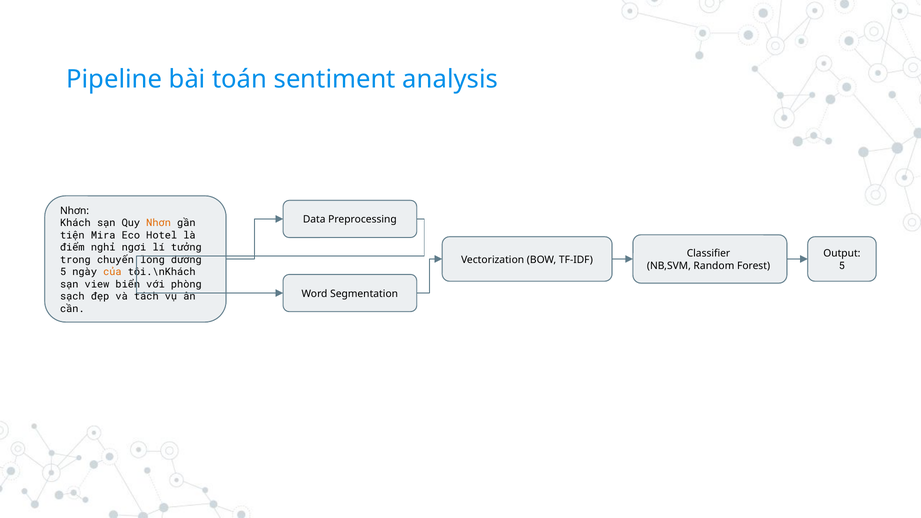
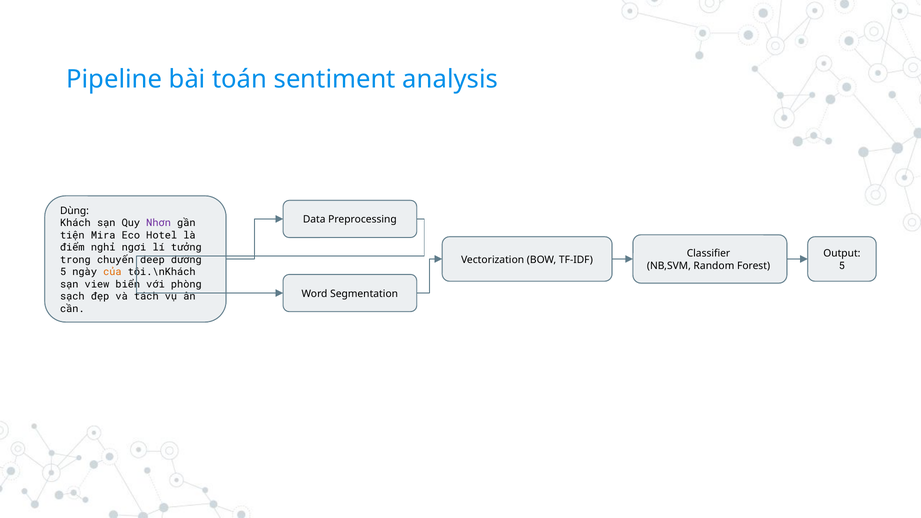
Nhơn: Nhơn -> Dùng (75, 211)
Nhơn colour: orange -> purple (159, 223)
lòng: lòng -> deep (152, 260)
